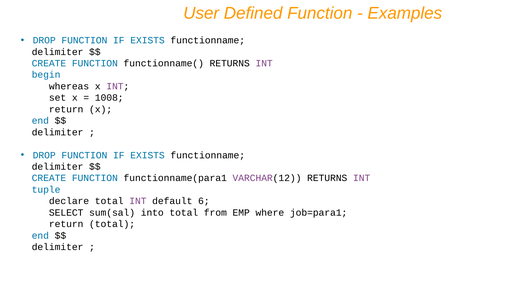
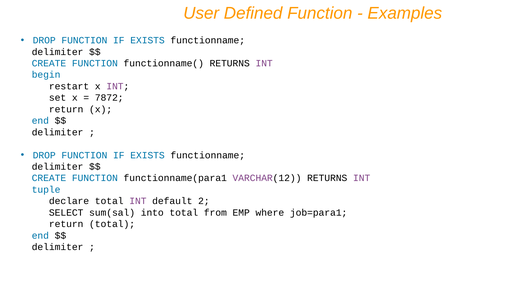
whereas: whereas -> restart (69, 86)
1008: 1008 -> 7872 (109, 98)
6: 6 -> 2 (204, 201)
